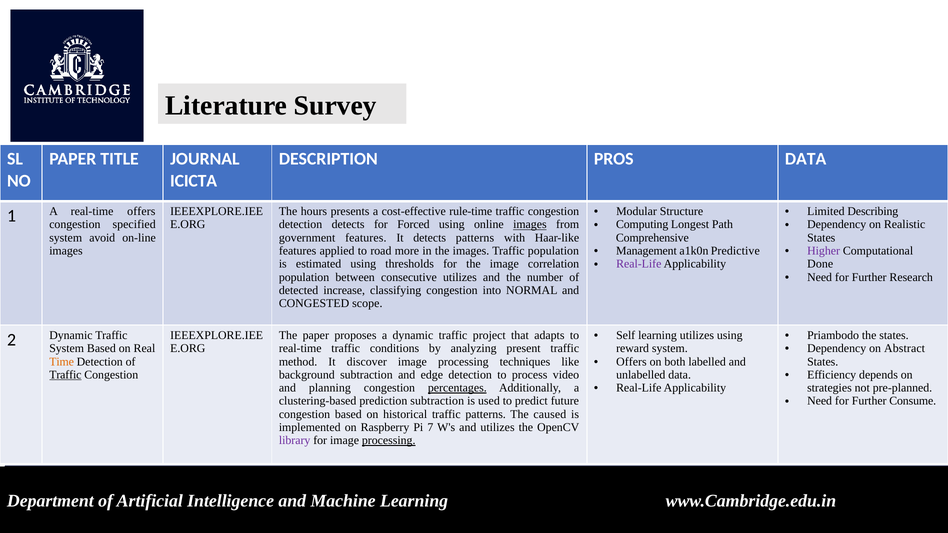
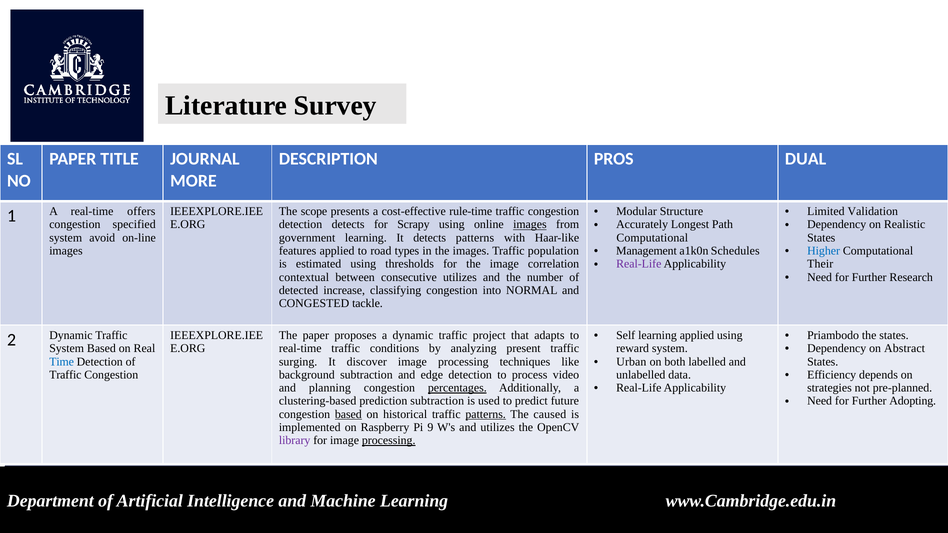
PROS DATA: DATA -> DUAL (806, 159)
ICICTA: ICICTA -> MORE (193, 181)
hours: hours -> scope (314, 211)
Describing: Describing -> Validation (873, 211)
Forced: Forced -> Scrapy (413, 225)
Computing: Computing -> Accurately (642, 225)
government features: features -> learning (366, 238)
Comprehensive: Comprehensive -> Computational (652, 238)
more: more -> types (407, 251)
Predictive: Predictive -> Schedules (735, 251)
Higher colour: purple -> blue (824, 251)
Done: Done -> Their (820, 264)
population: population -> contextual (304, 277)
scope: scope -> tackle (367, 304)
learning utilizes: utilizes -> applied (697, 335)
Time colour: orange -> blue (62, 362)
method: method -> surging (298, 362)
Offers: Offers -> Urban (631, 362)
Traffic underline: present -> none (65, 375)
Consume: Consume -> Adopting (913, 401)
based underline: none -> present (348, 414)
patterns underline: none -> present (486, 414)
7: 7 -> 9 (430, 428)
